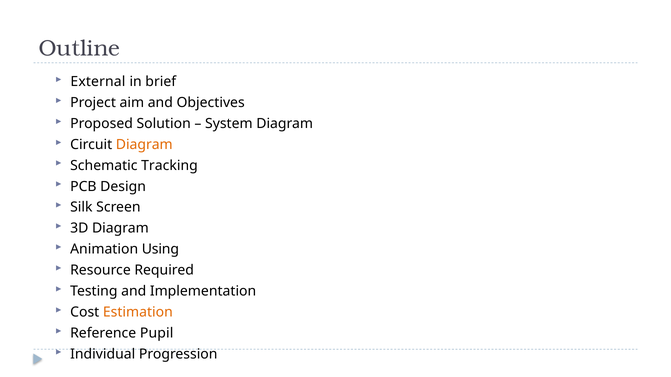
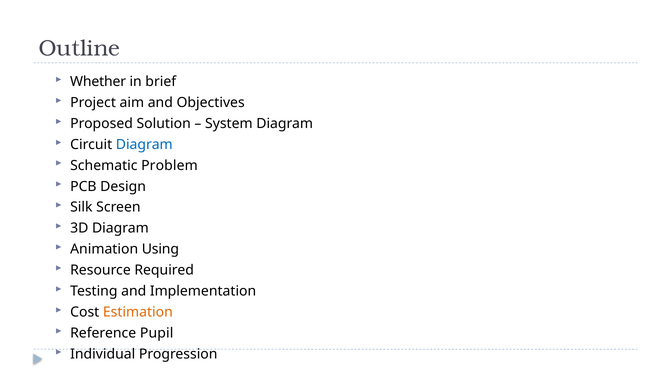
External: External -> Whether (98, 82)
Diagram colour: orange -> blue (144, 145)
Tracking: Tracking -> Problem (169, 166)
